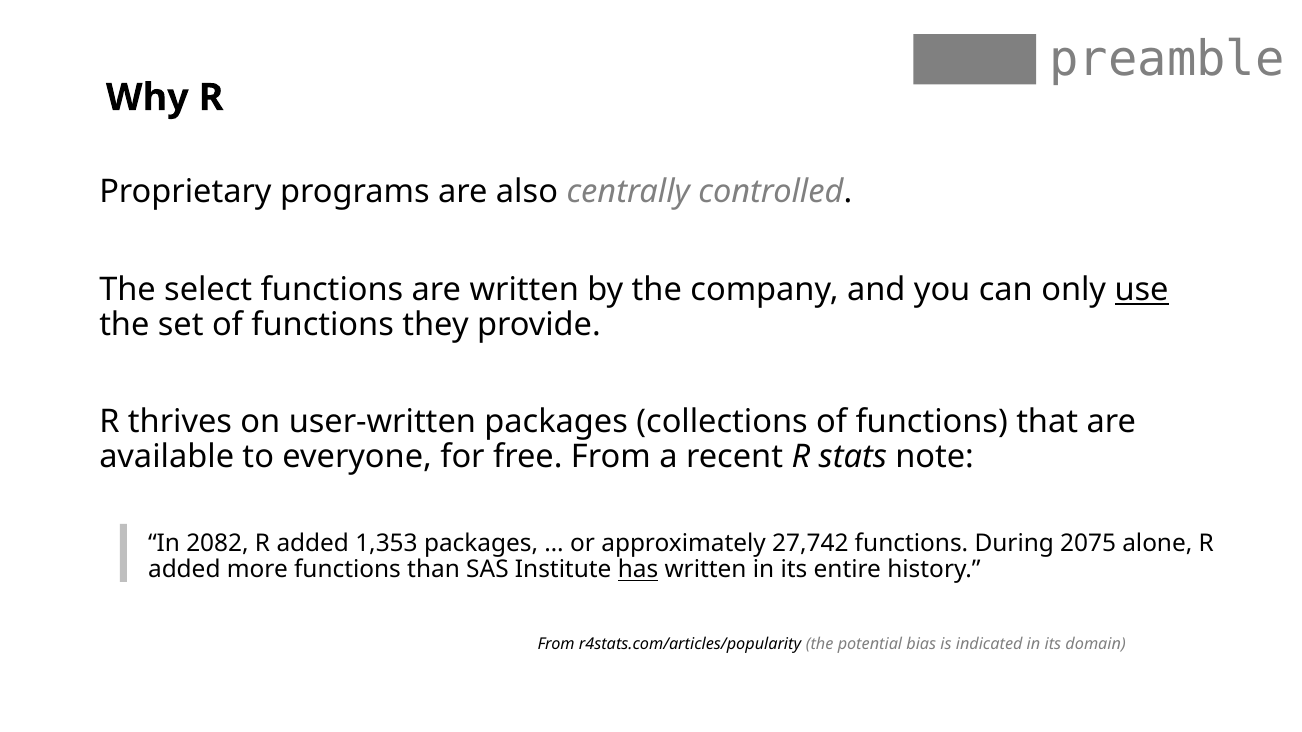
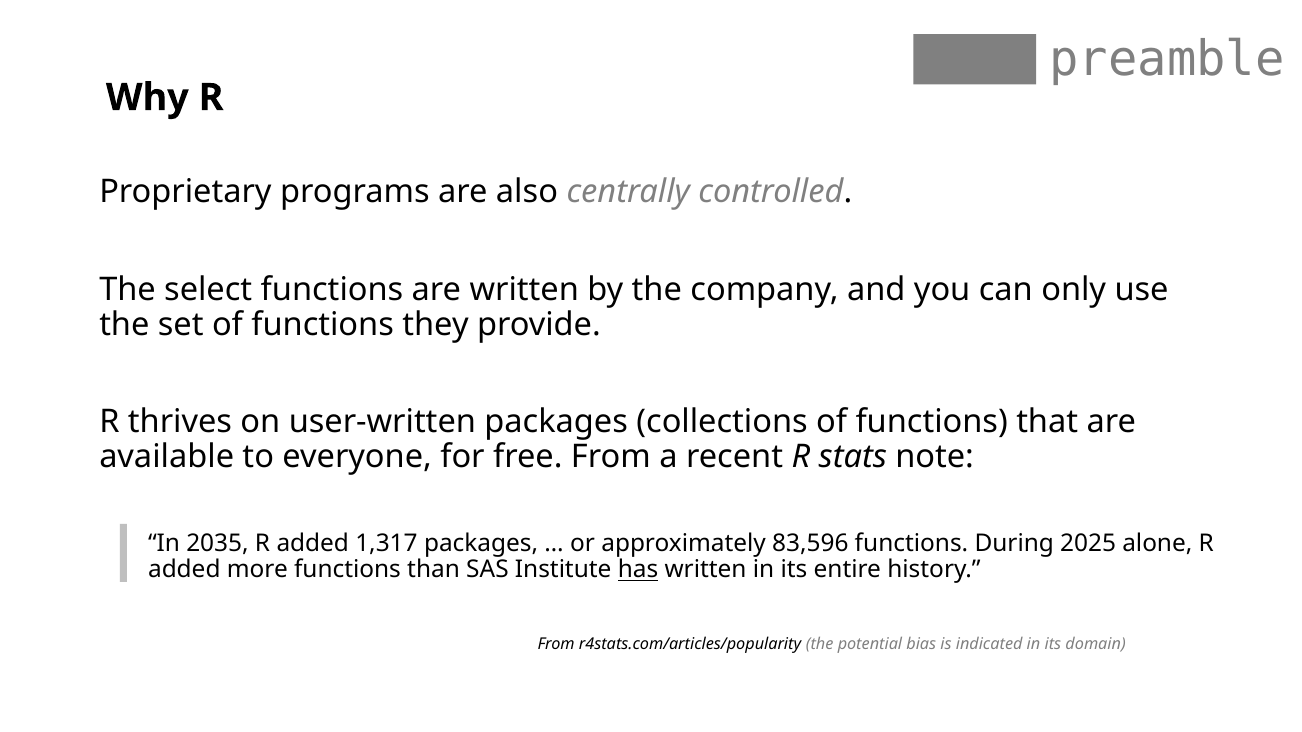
use underline: present -> none (1142, 290)
2082: 2082 -> 2035 (217, 544)
1,353: 1,353 -> 1,317 (386, 544)
27,742: 27,742 -> 83,596 (810, 544)
2075: 2075 -> 2025 (1088, 544)
